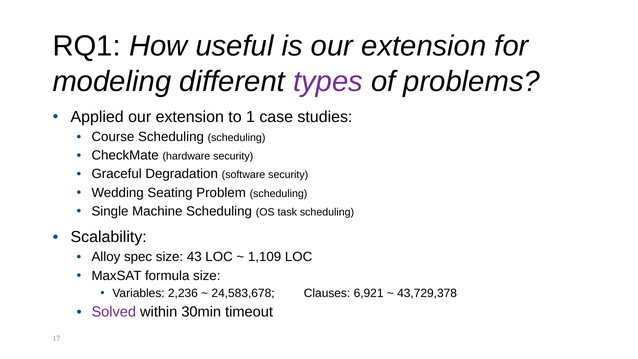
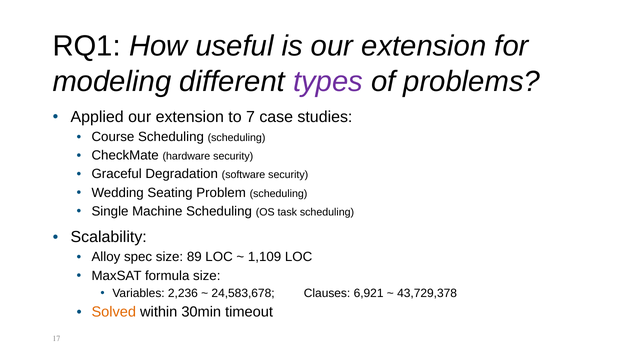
1: 1 -> 7 (251, 117)
43: 43 -> 89 (194, 257)
Solved colour: purple -> orange (114, 312)
